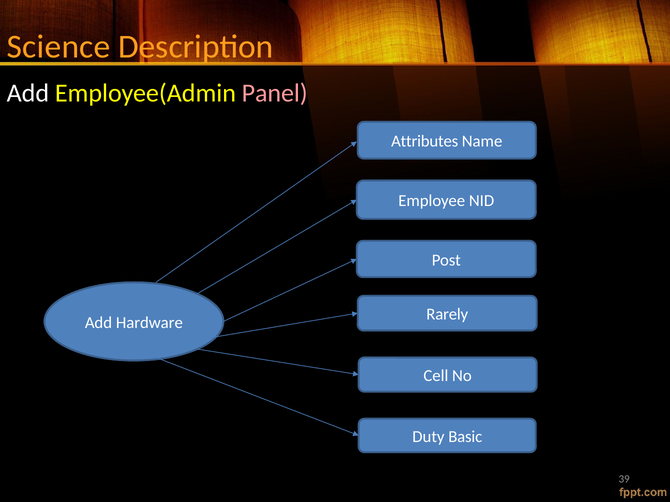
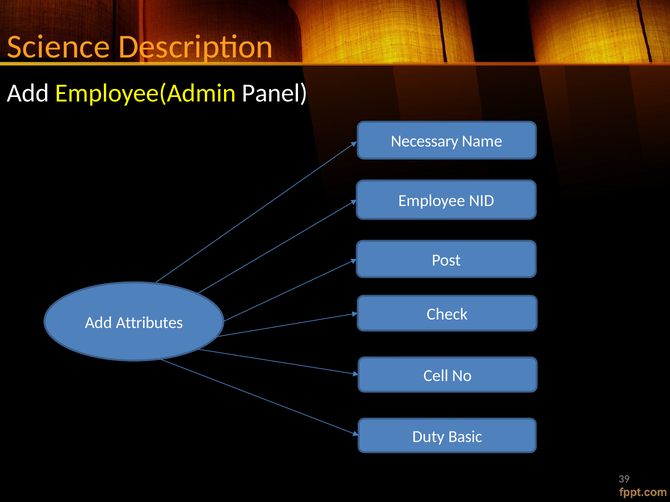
Panel colour: pink -> white (275, 93)
Attributes: Attributes -> Necessary (425, 141)
Rarely: Rarely -> Check (447, 315)
Hardware: Hardware -> Attributes (149, 323)
